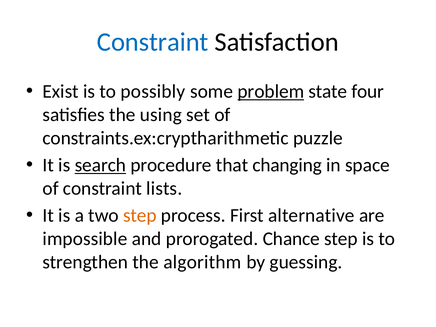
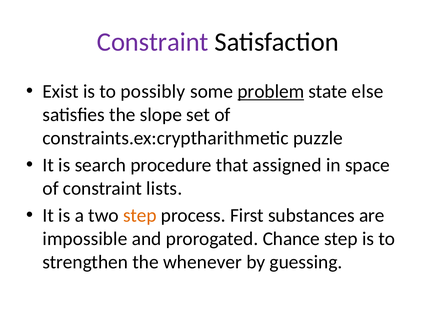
Constraint colour: blue -> purple (153, 42)
four: four -> else (368, 91)
using: using -> slope (161, 115)
search underline: present -> none (100, 165)
changing: changing -> assigned (287, 165)
alternative: alternative -> substances (311, 216)
algorithm: algorithm -> whenever (203, 262)
